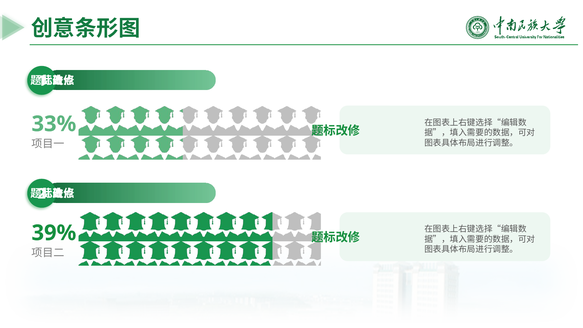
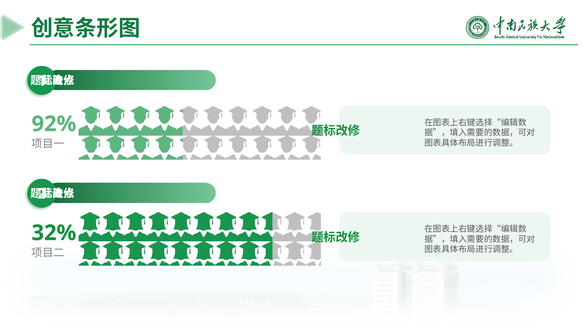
33%: 33% -> 92% (54, 124)
39%: 39% -> 32% (54, 233)
